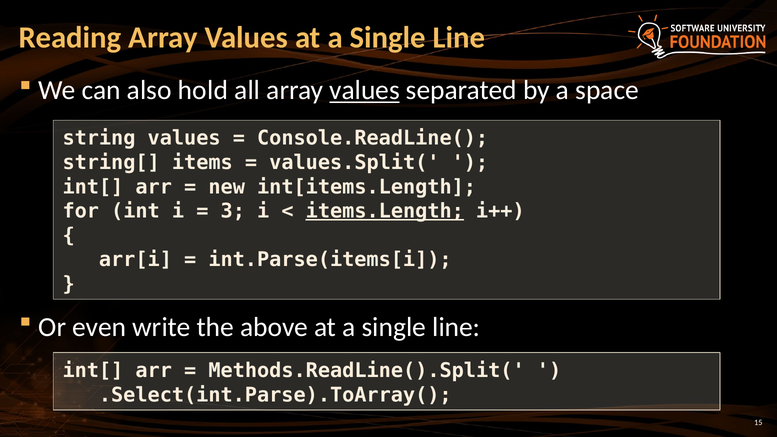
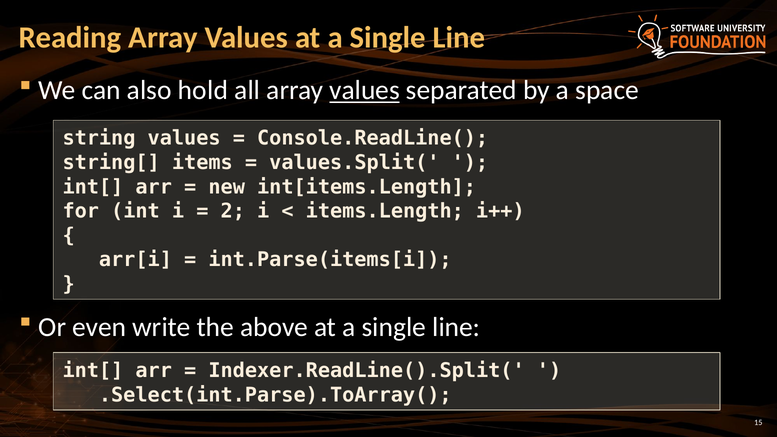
3: 3 -> 2 (233, 211)
items.Length underline: present -> none (385, 211)
Methods.ReadLine().Split(: Methods.ReadLine().Split( -> Indexer.ReadLine().Split( (367, 371)
